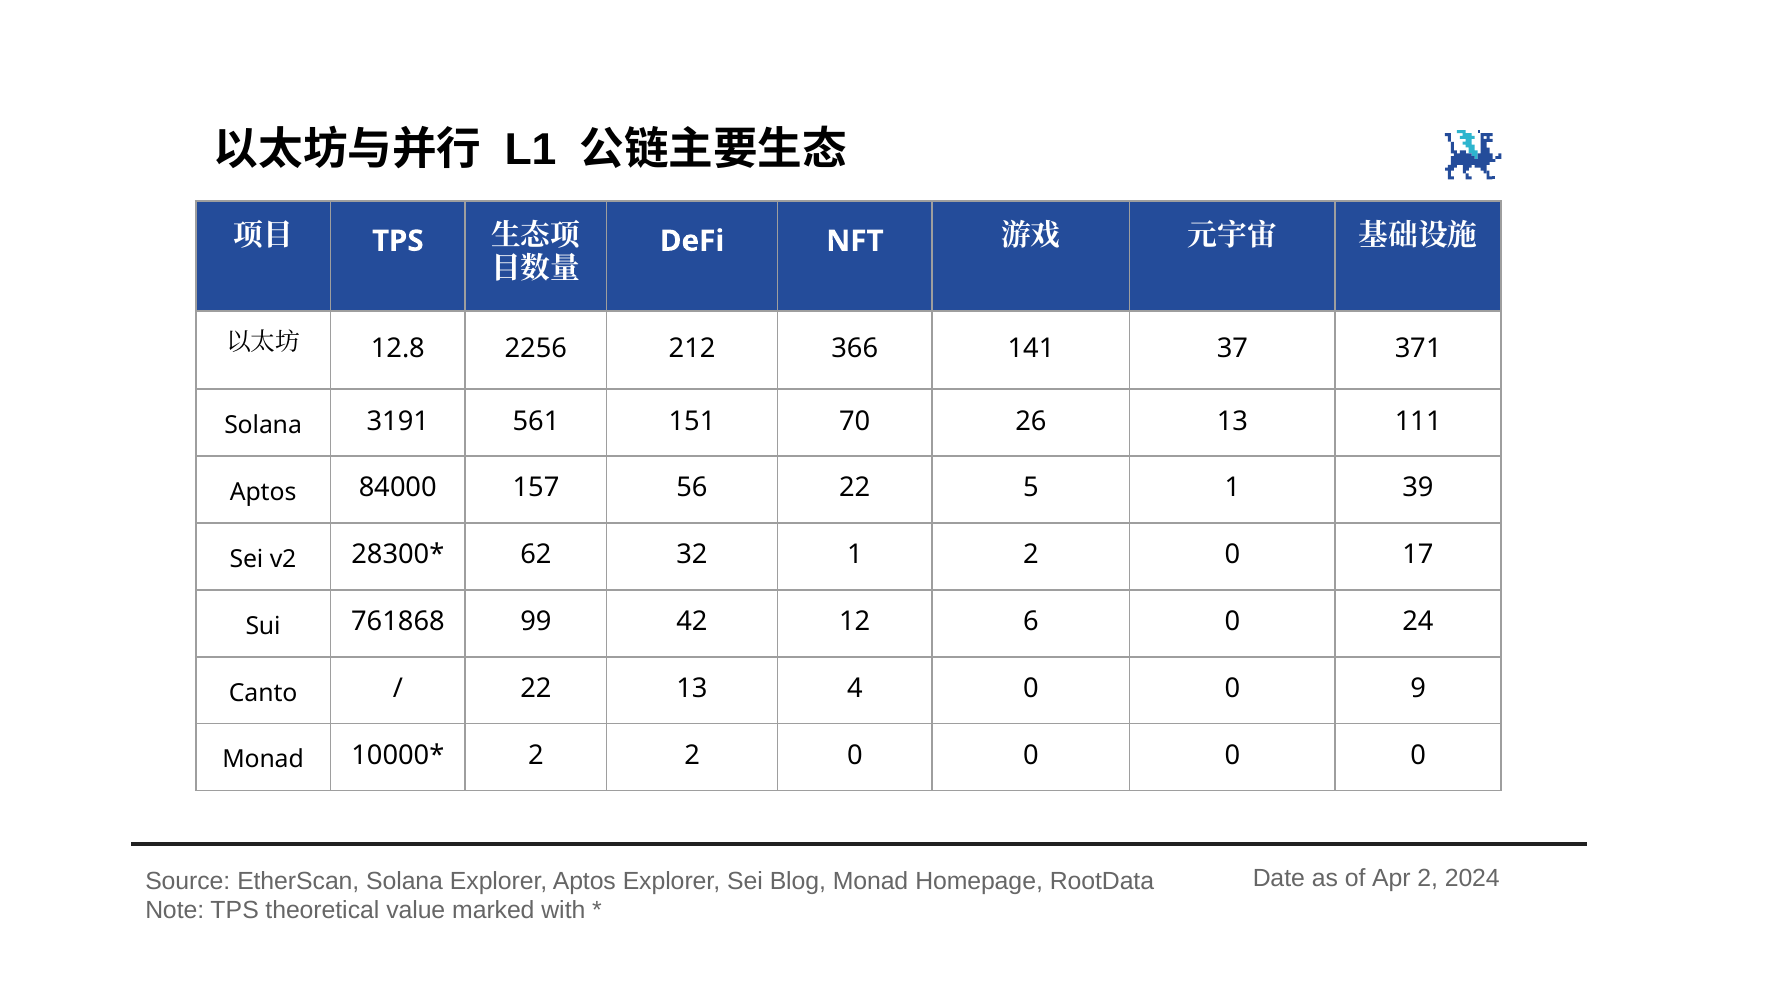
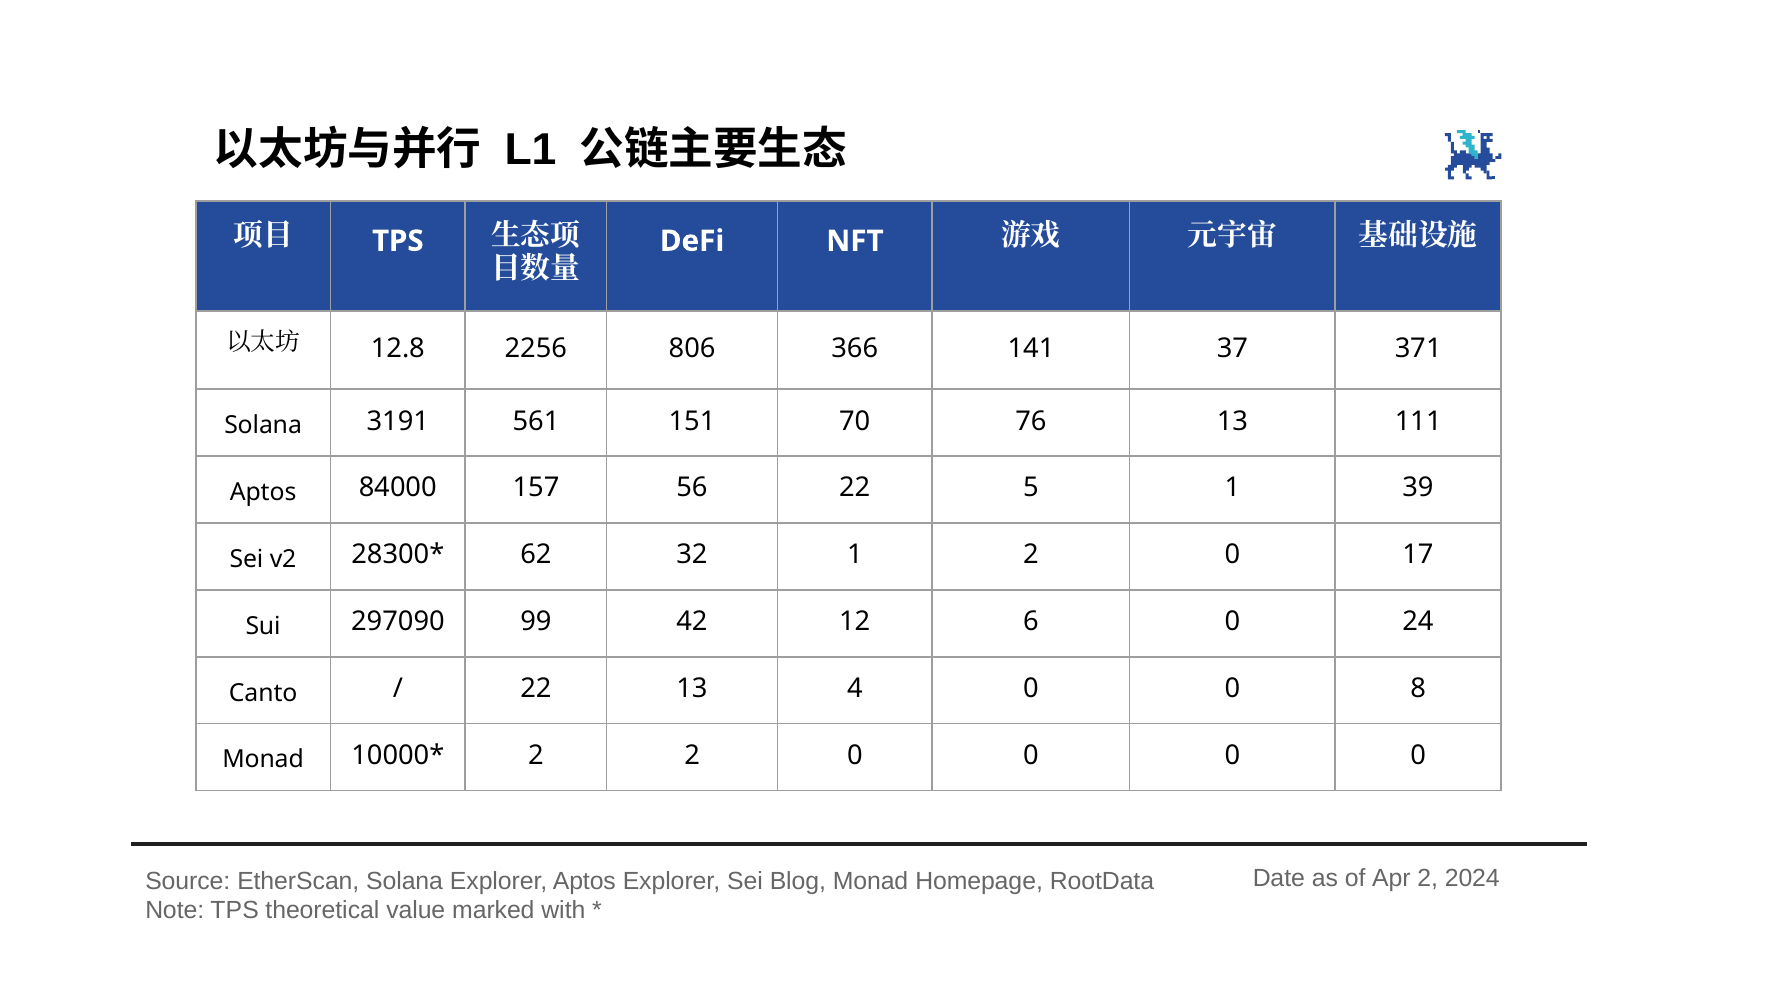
212: 212 -> 806 (692, 348)
26: 26 -> 76 (1031, 421)
761868: 761868 -> 297090 (398, 622)
9: 9 -> 8 (1418, 689)
